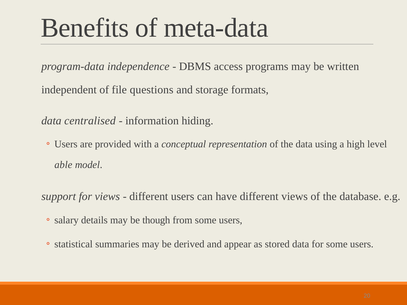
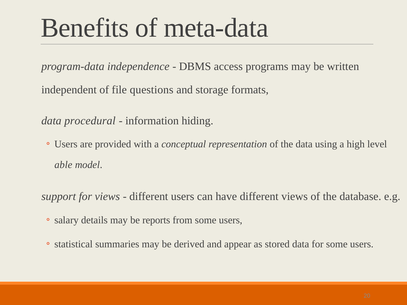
centralised: centralised -> procedural (90, 121)
though: though -> reports (156, 220)
